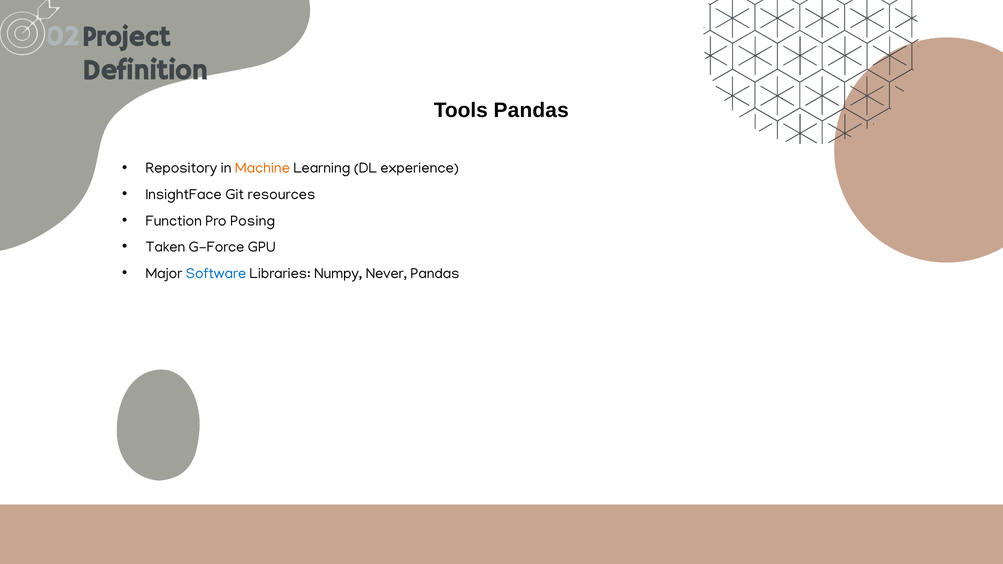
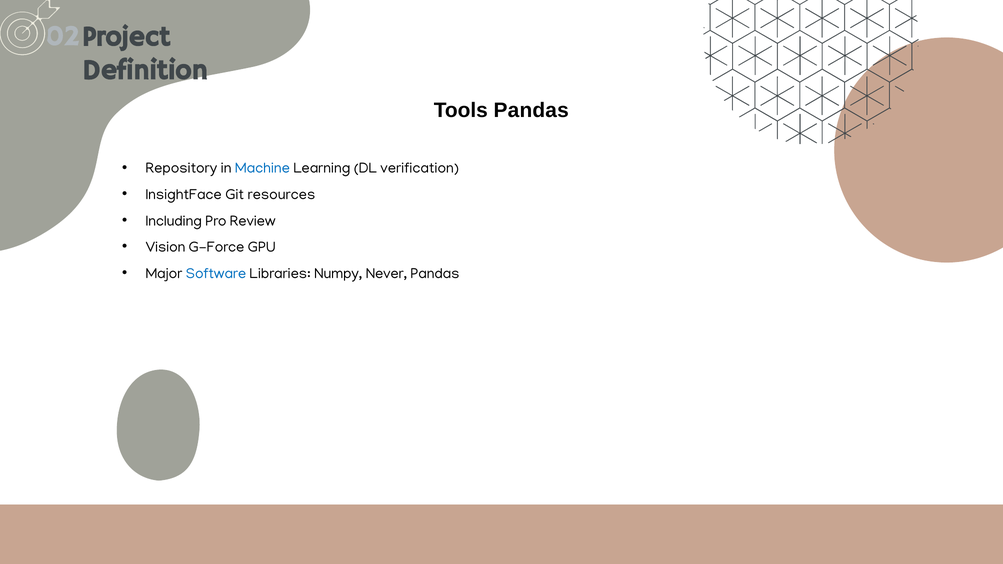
Machine colour: orange -> blue (262, 168)
experience: experience -> verification (420, 168)
Function: Function -> Including (174, 221)
Posing: Posing -> Review (253, 221)
Taken: Taken -> Vision (165, 247)
